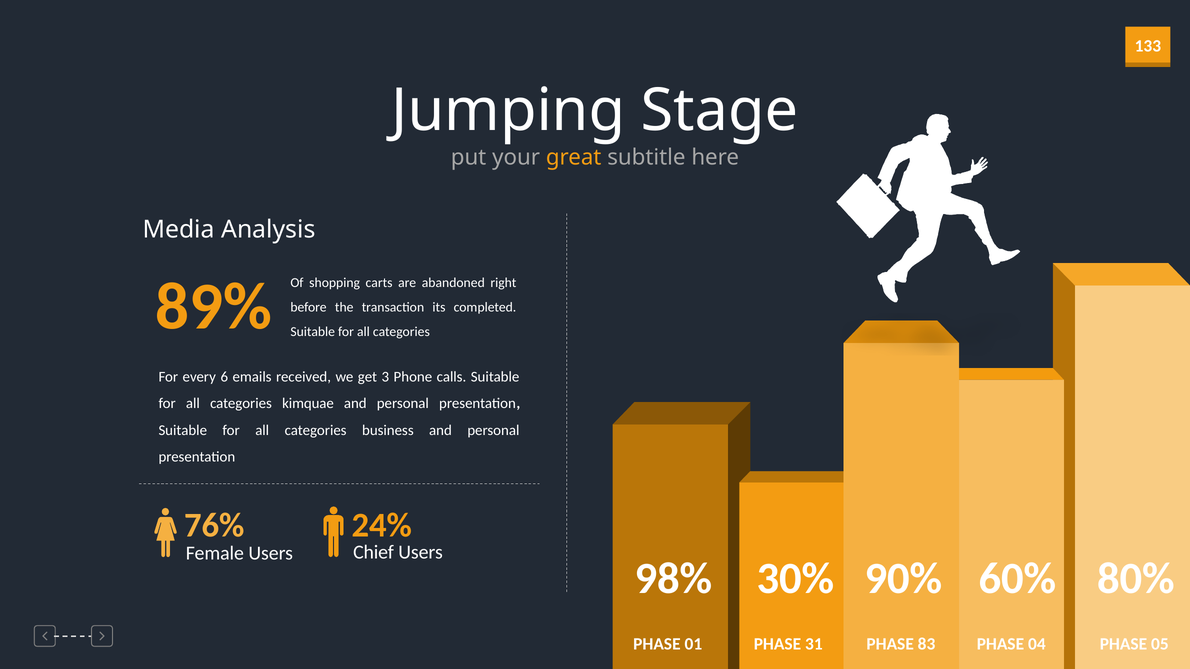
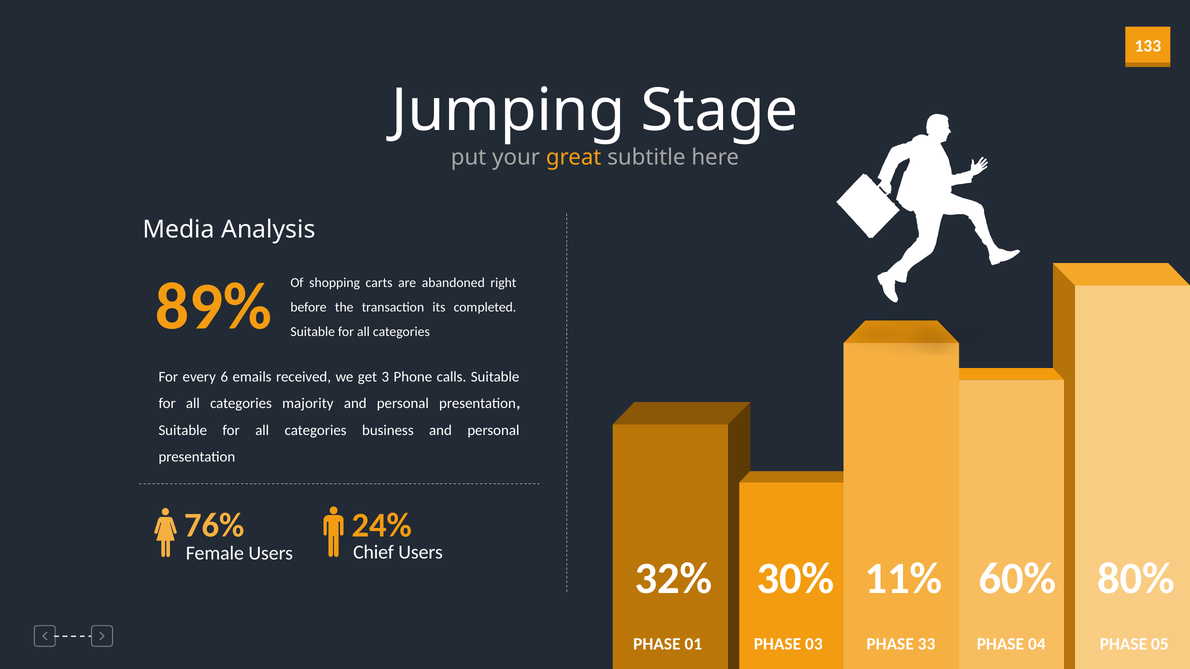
kimquae: kimquae -> majority (308, 404)
98%: 98% -> 32% (674, 579)
90%: 90% -> 11% (903, 579)
31: 31 -> 03 (814, 644)
83: 83 -> 33 (927, 644)
